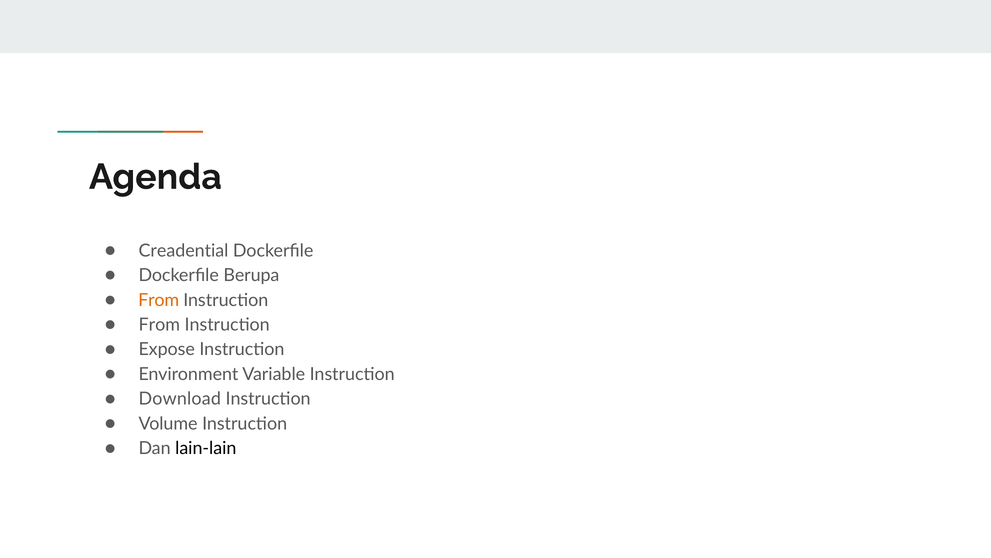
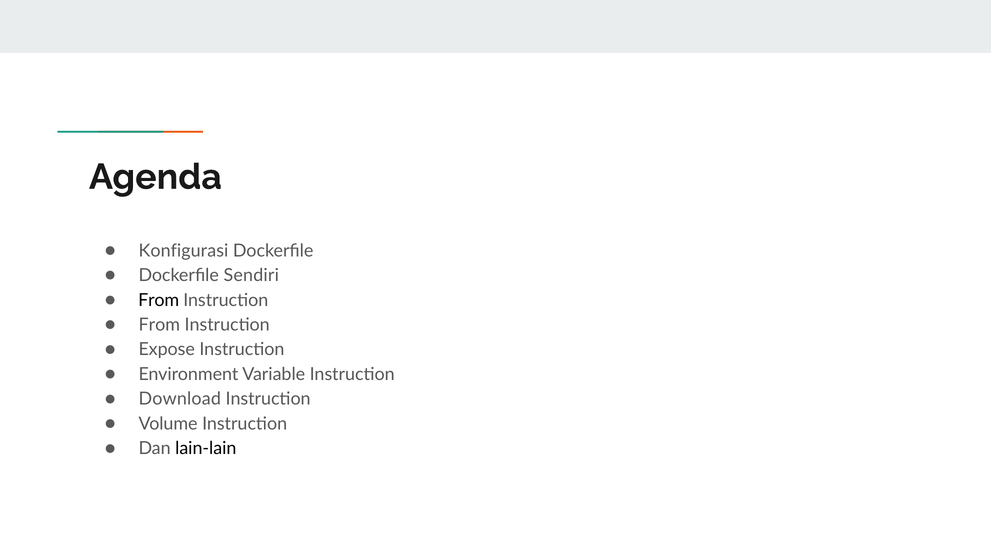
Creadential: Creadential -> Konfigurasi (183, 250)
Berupa: Berupa -> Sendiri (251, 275)
From colour: orange -> black (159, 300)
